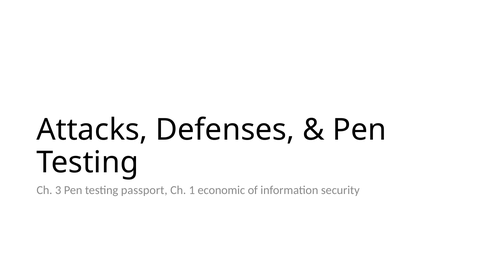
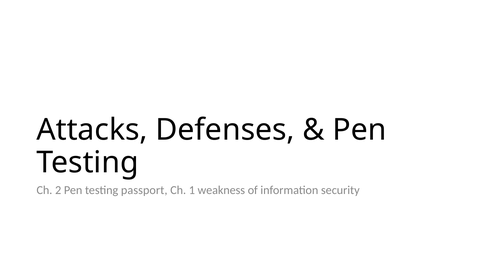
3: 3 -> 2 (58, 190)
economic: economic -> weakness (221, 190)
